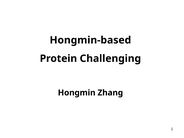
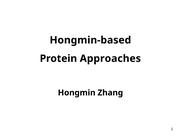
Challenging: Challenging -> Approaches (110, 59)
